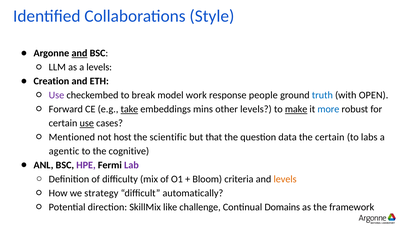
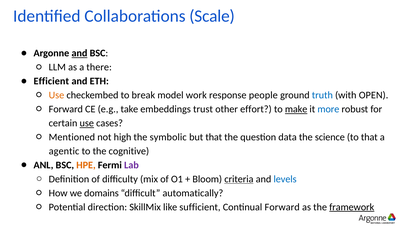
Style: Style -> Scale (212, 16)
a levels: levels -> there (99, 67)
Creation: Creation -> Efficient (51, 81)
Use colour: purple -> orange (56, 95)
take underline: present -> none (129, 109)
mins: mins -> trust (203, 109)
other levels: levels -> effort (256, 109)
host: host -> high (123, 137)
scientific: scientific -> symbolic (168, 137)
the certain: certain -> science (330, 137)
to labs: labs -> that (369, 137)
HPE colour: purple -> orange (86, 165)
criteria underline: none -> present (239, 179)
levels colour: orange -> blue (285, 179)
strategy: strategy -> domains (101, 193)
challenge: challenge -> sufficient (200, 207)
Continual Domains: Domains -> Forward (282, 207)
framework underline: none -> present (352, 207)
